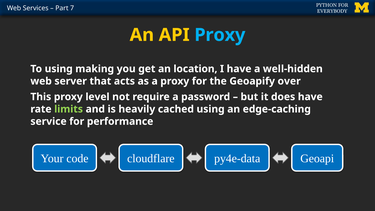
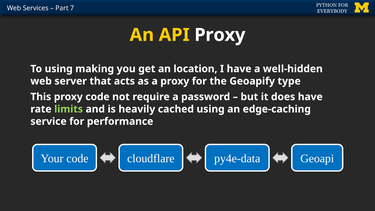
Proxy colour: light blue -> white (220, 35)
over: over -> type (289, 81)
proxy level: level -> code (97, 97)
